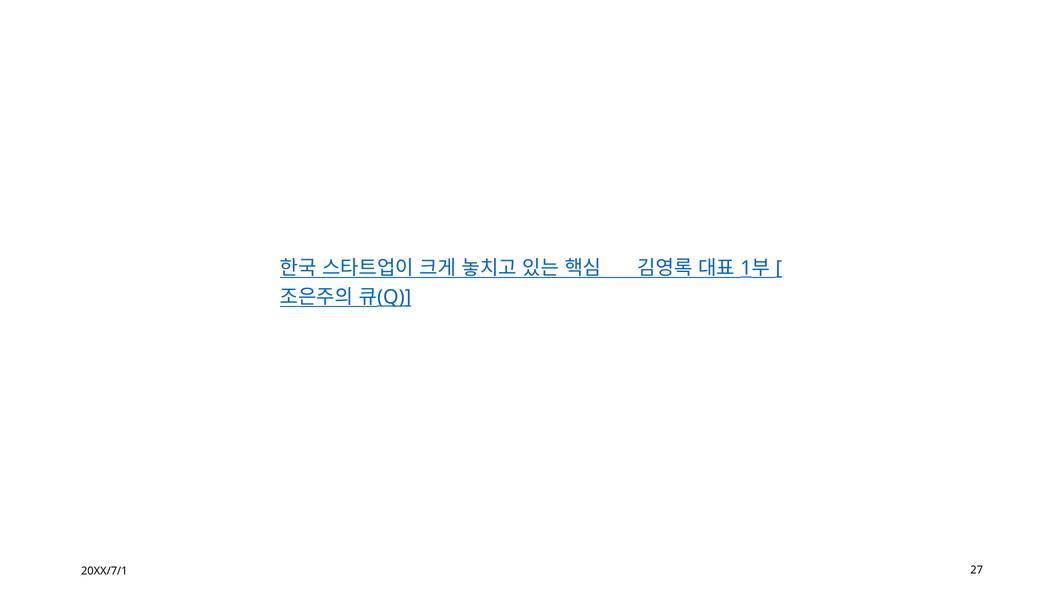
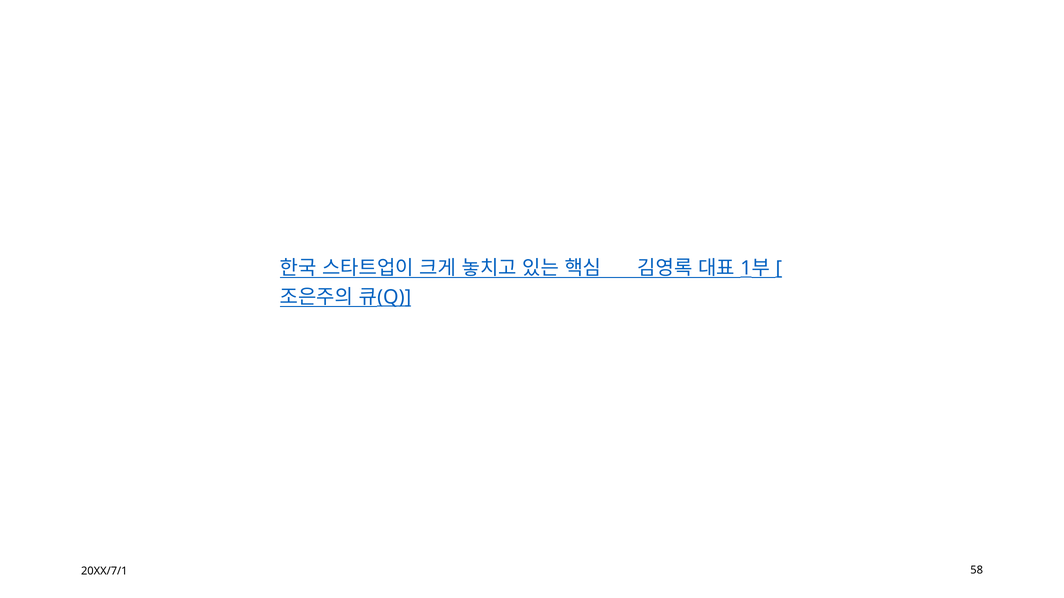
27: 27 -> 58 (977, 571)
